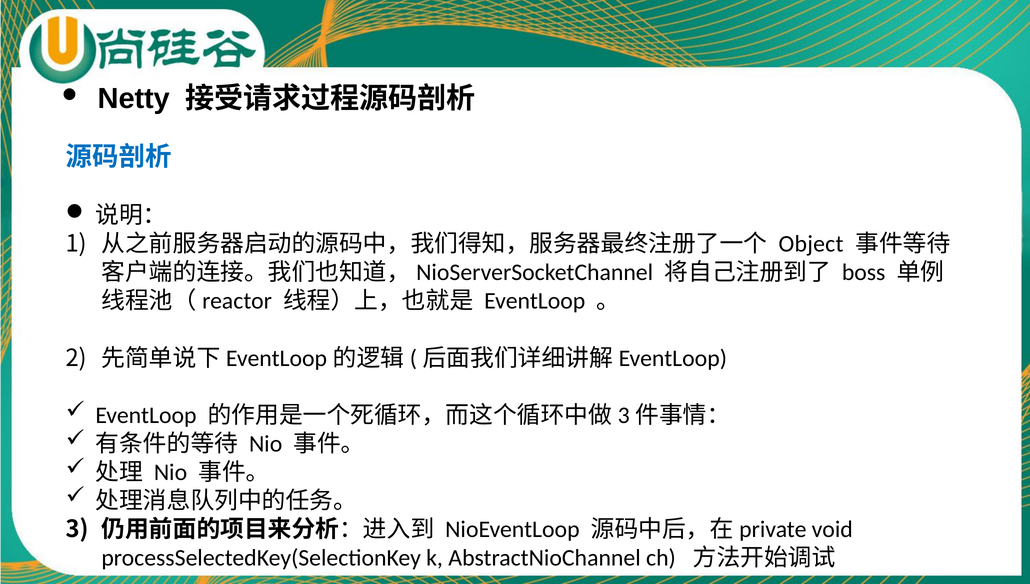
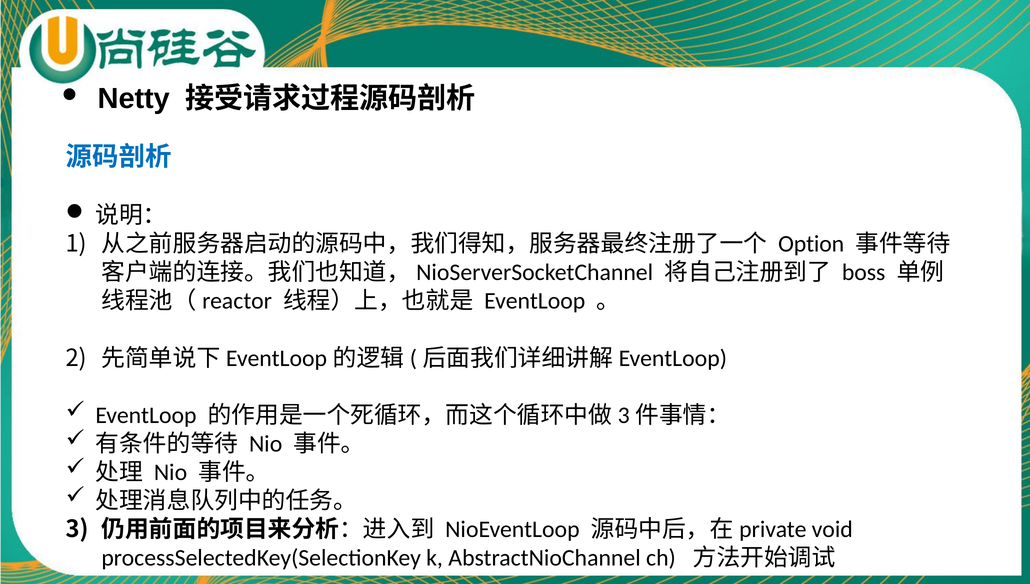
Object: Object -> Option (811, 244)
